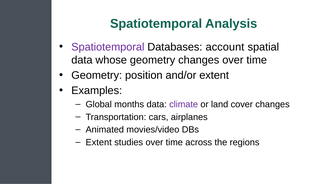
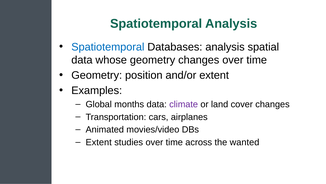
Spatiotemporal colour: purple -> blue (108, 47)
Databases account: account -> analysis (225, 47)
regions: regions -> wanted (245, 142)
